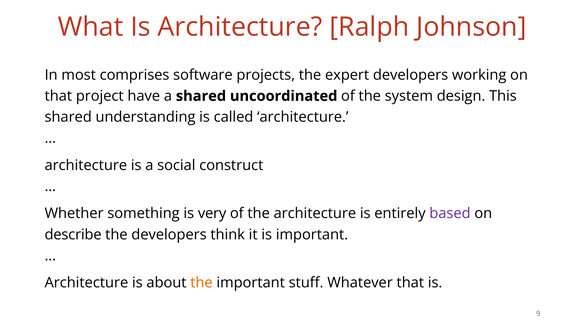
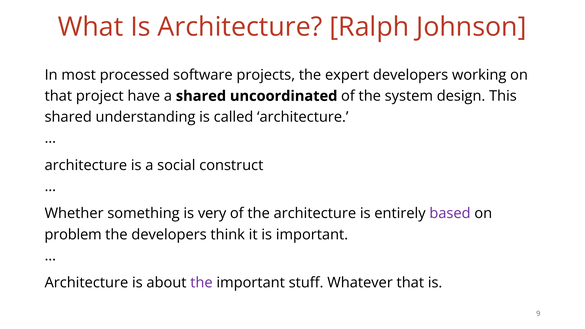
comprises: comprises -> processed (135, 75)
describe: describe -> problem (73, 235)
the colour: orange -> purple (201, 283)
